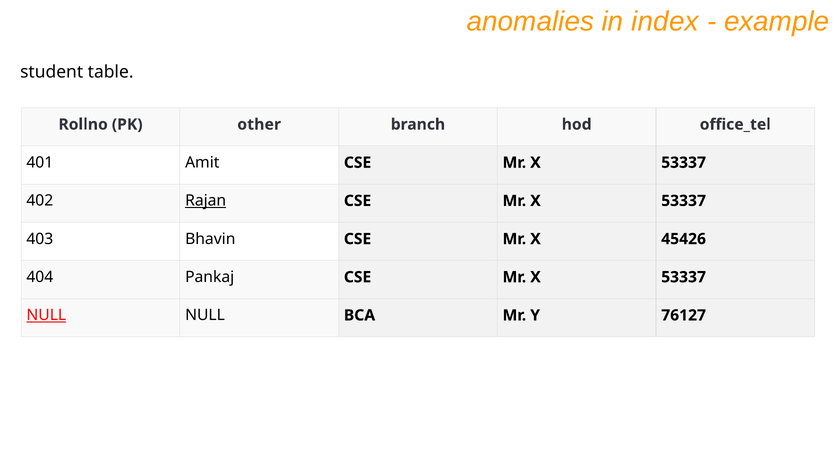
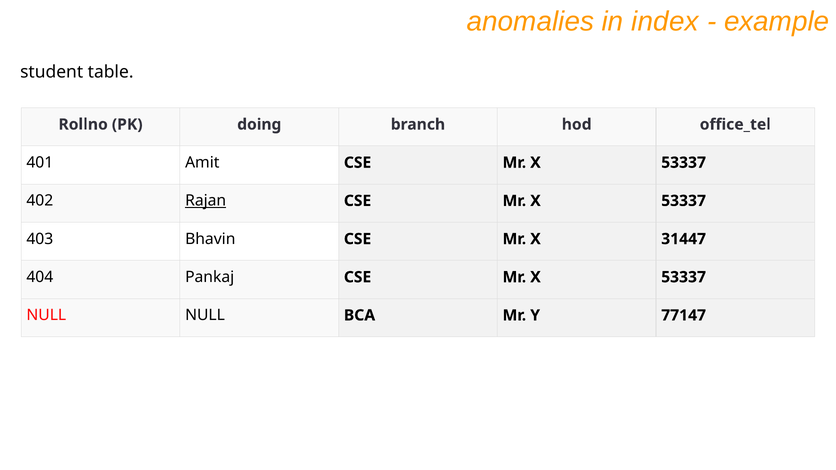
other: other -> doing (259, 125)
45426: 45426 -> 31447 (684, 239)
NULL underline: present -> none (46, 315)
76127: 76127 -> 77147 (684, 315)
